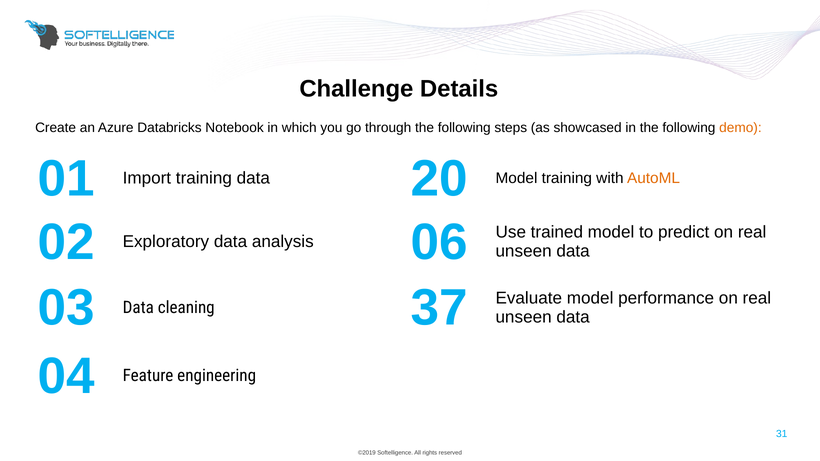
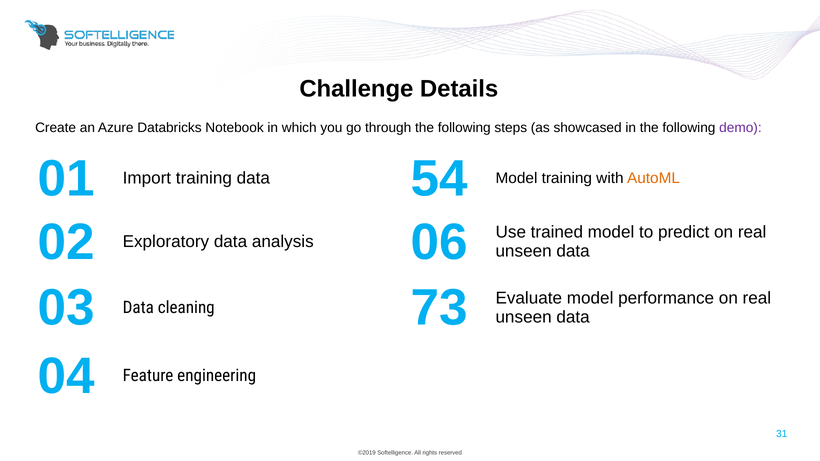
demo colour: orange -> purple (740, 128)
20: 20 -> 54 (439, 179)
37: 37 -> 73 (439, 308)
